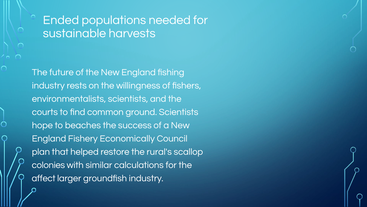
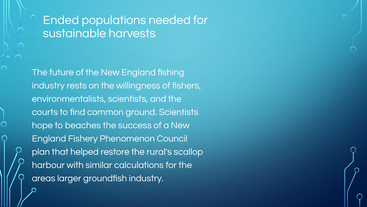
Economically: Economically -> Phenomenon (127, 138)
colonies: colonies -> harbour (48, 165)
affect: affect -> areas (44, 178)
